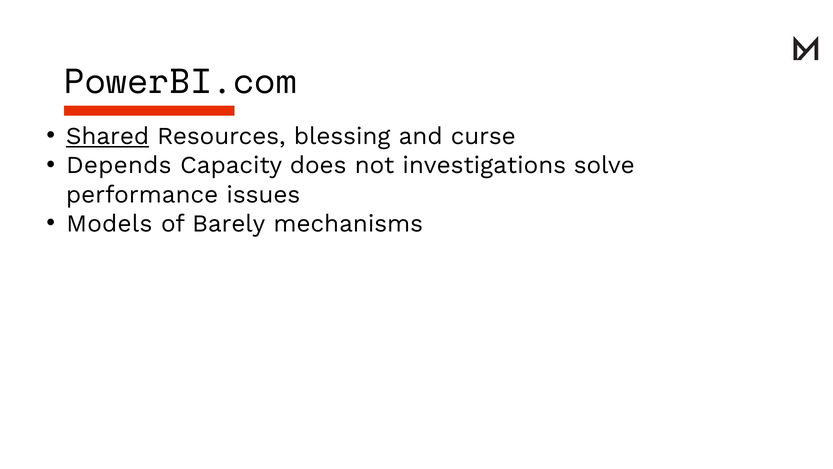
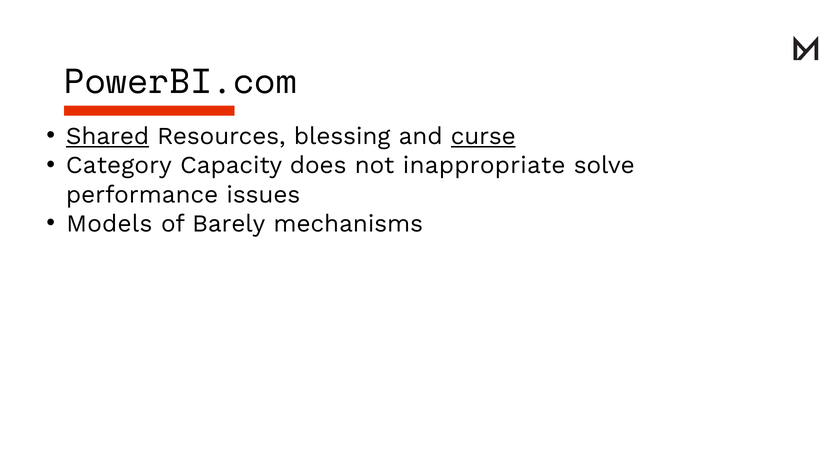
curse underline: none -> present (483, 136)
Depends: Depends -> Category (119, 165)
investigations: investigations -> inappropriate (484, 165)
